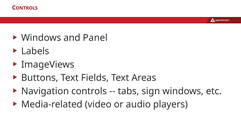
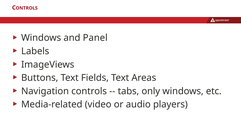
sign: sign -> only (151, 91)
